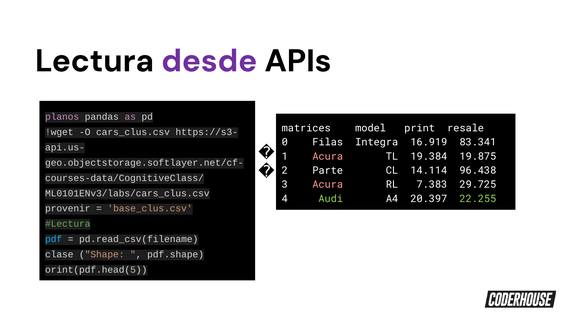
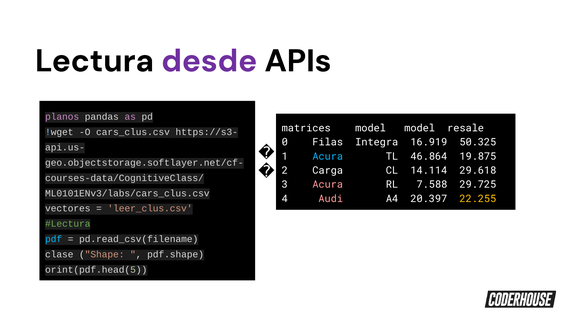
model print: print -> model (420, 128)
83.341: 83.341 -> 50.325 (478, 142)
Acura colour: pink -> light blue (328, 156)
19.384: 19.384 -> 46.864 (429, 156)
Parte: Parte -> Carga (328, 170)
96.438: 96.438 -> 29.618 (478, 170)
7.383: 7.383 -> 7.588 (432, 185)
Audi colour: light green -> pink (331, 199)
22.255 colour: light green -> yellow (478, 199)
provenir: provenir -> vectores (68, 209)
base_clus.csv: base_clus.csv -> leer_clus.csv (150, 209)
